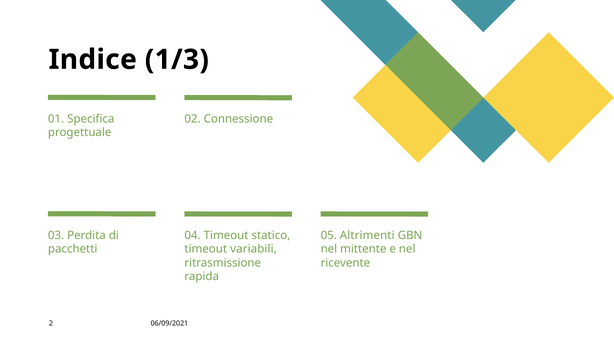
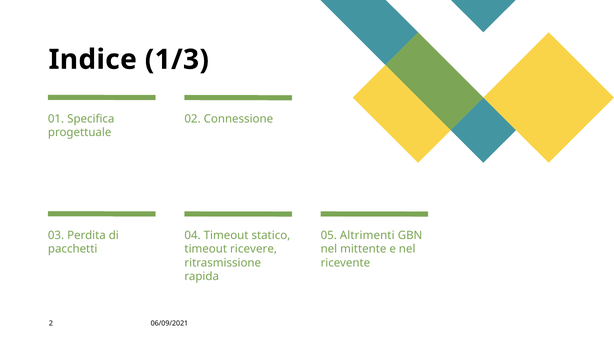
variabili: variabili -> ricevere (254, 249)
